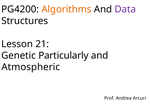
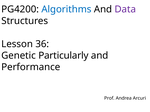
Algorithms colour: orange -> blue (66, 9)
21: 21 -> 36 (42, 44)
Atmospheric: Atmospheric -> Performance (31, 67)
